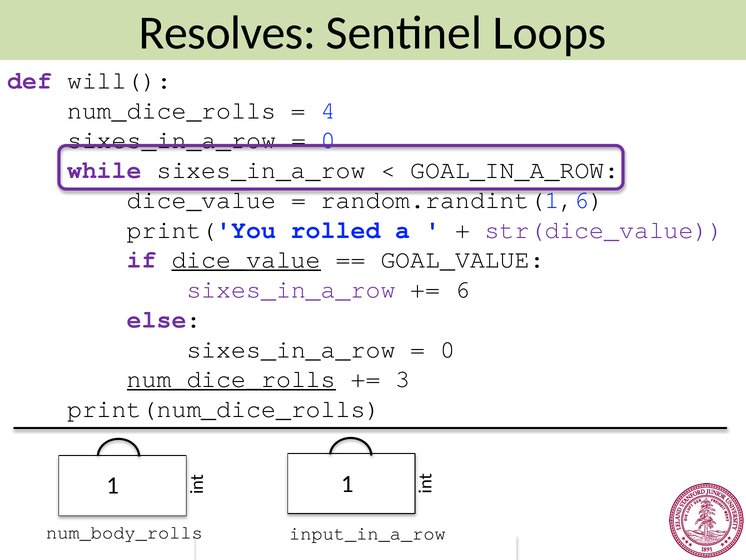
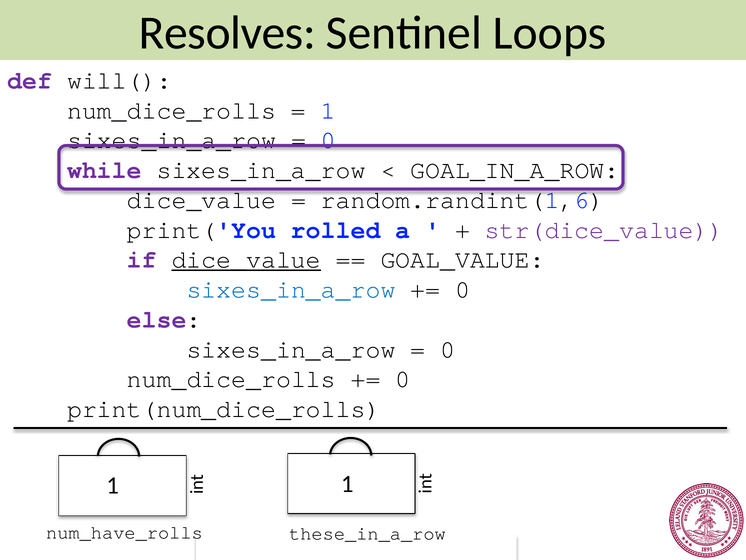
4: 4 -> 1 (328, 110)
sixes_in_a_row colour: purple -> blue (291, 289)
6: 6 -> 0 (463, 289)
num_dice_rolls underline: present -> none (231, 379)
3: 3 -> 0 (403, 379)
num_body_rolls: num_body_rolls -> num_have_rolls (124, 532)
input_in_a_row: input_in_a_row -> these_in_a_row (367, 533)
